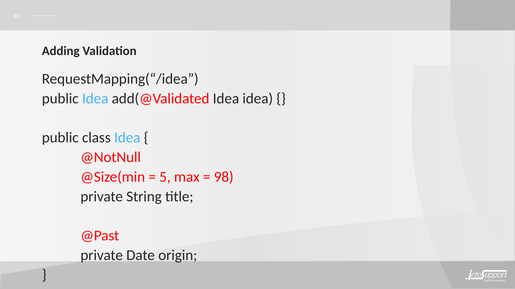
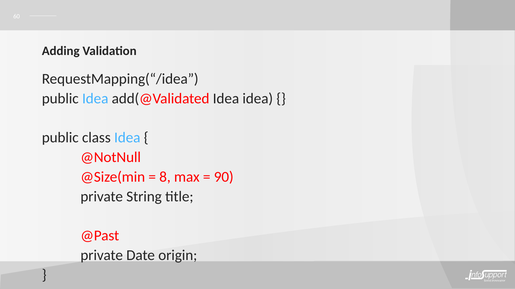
5: 5 -> 8 (165, 177)
98: 98 -> 90 (224, 177)
